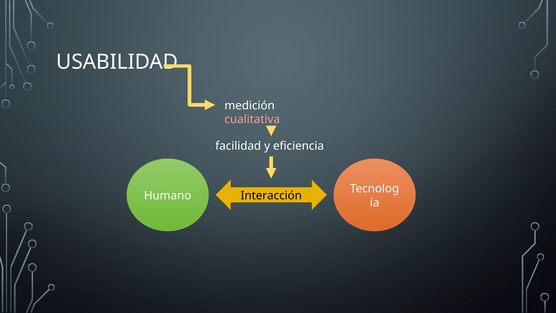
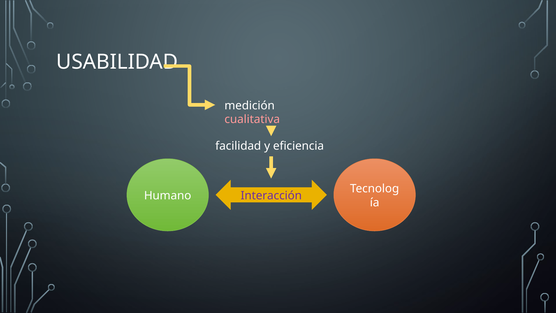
Interacción colour: black -> purple (271, 195)
